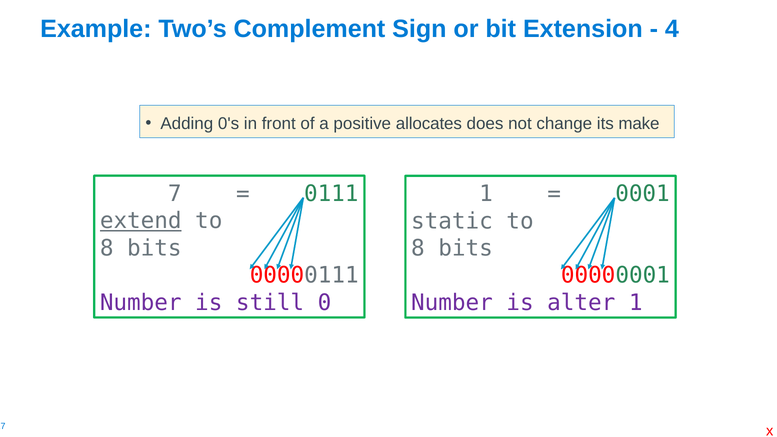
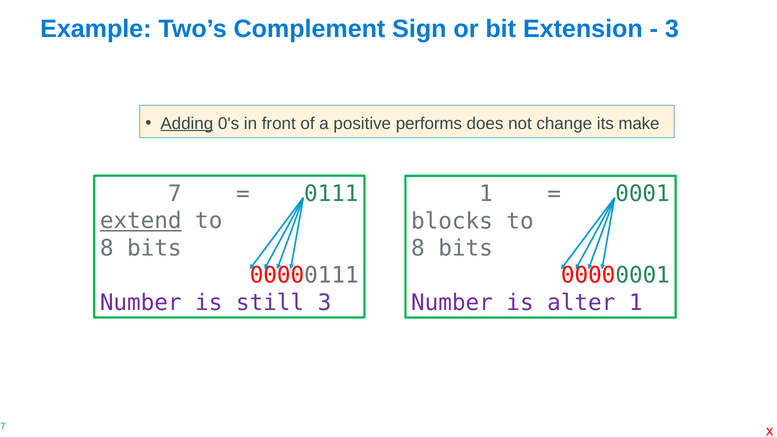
4: 4 -> 3 (672, 29)
Adding underline: none -> present (187, 123)
allocates: allocates -> performs (429, 123)
static: static -> blocks (452, 221)
still 0: 0 -> 3 (325, 303)
